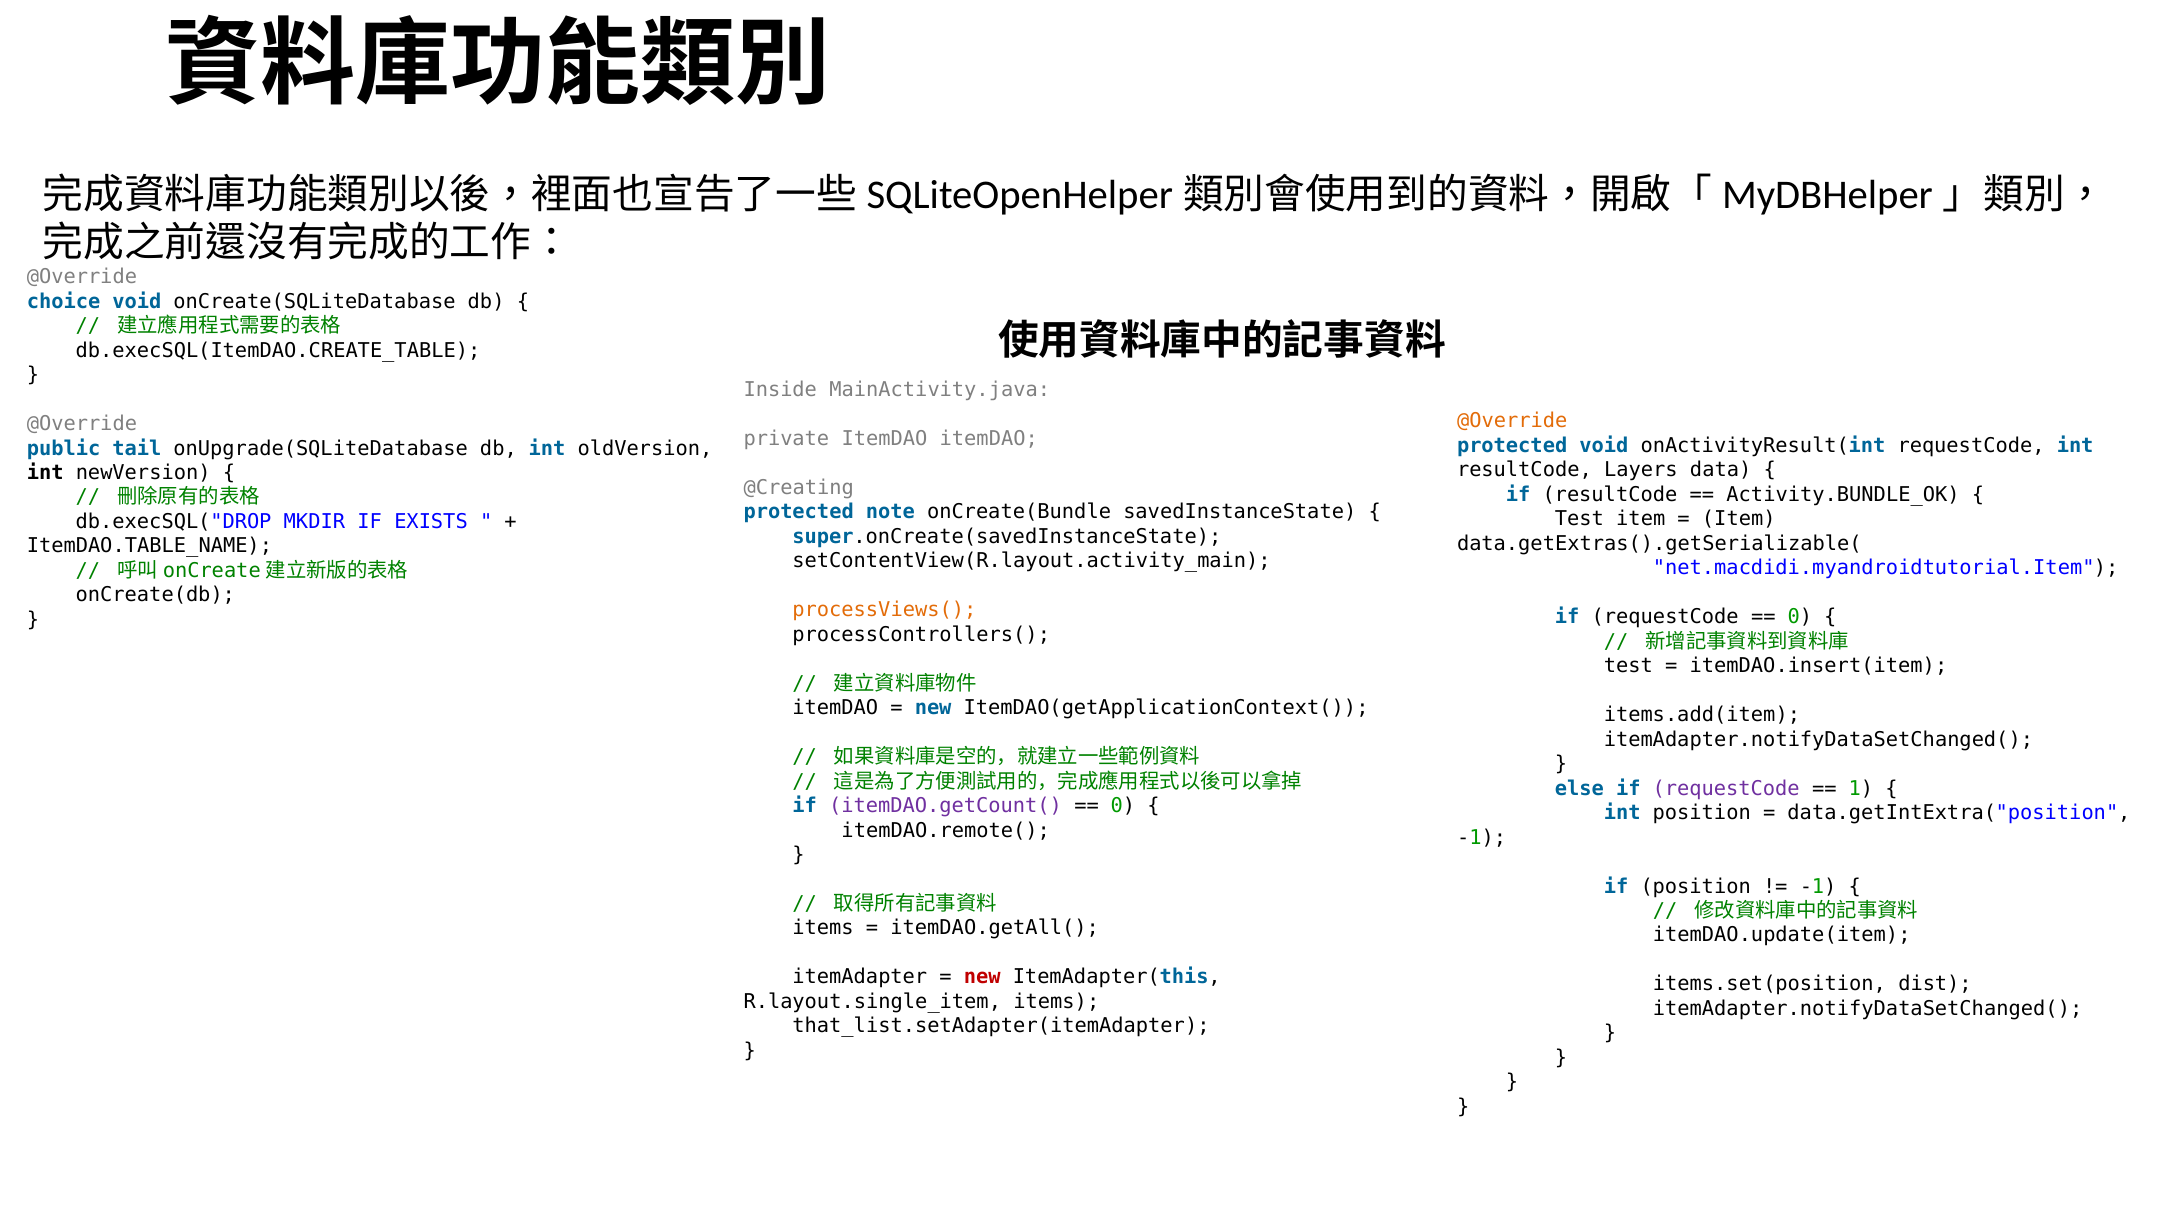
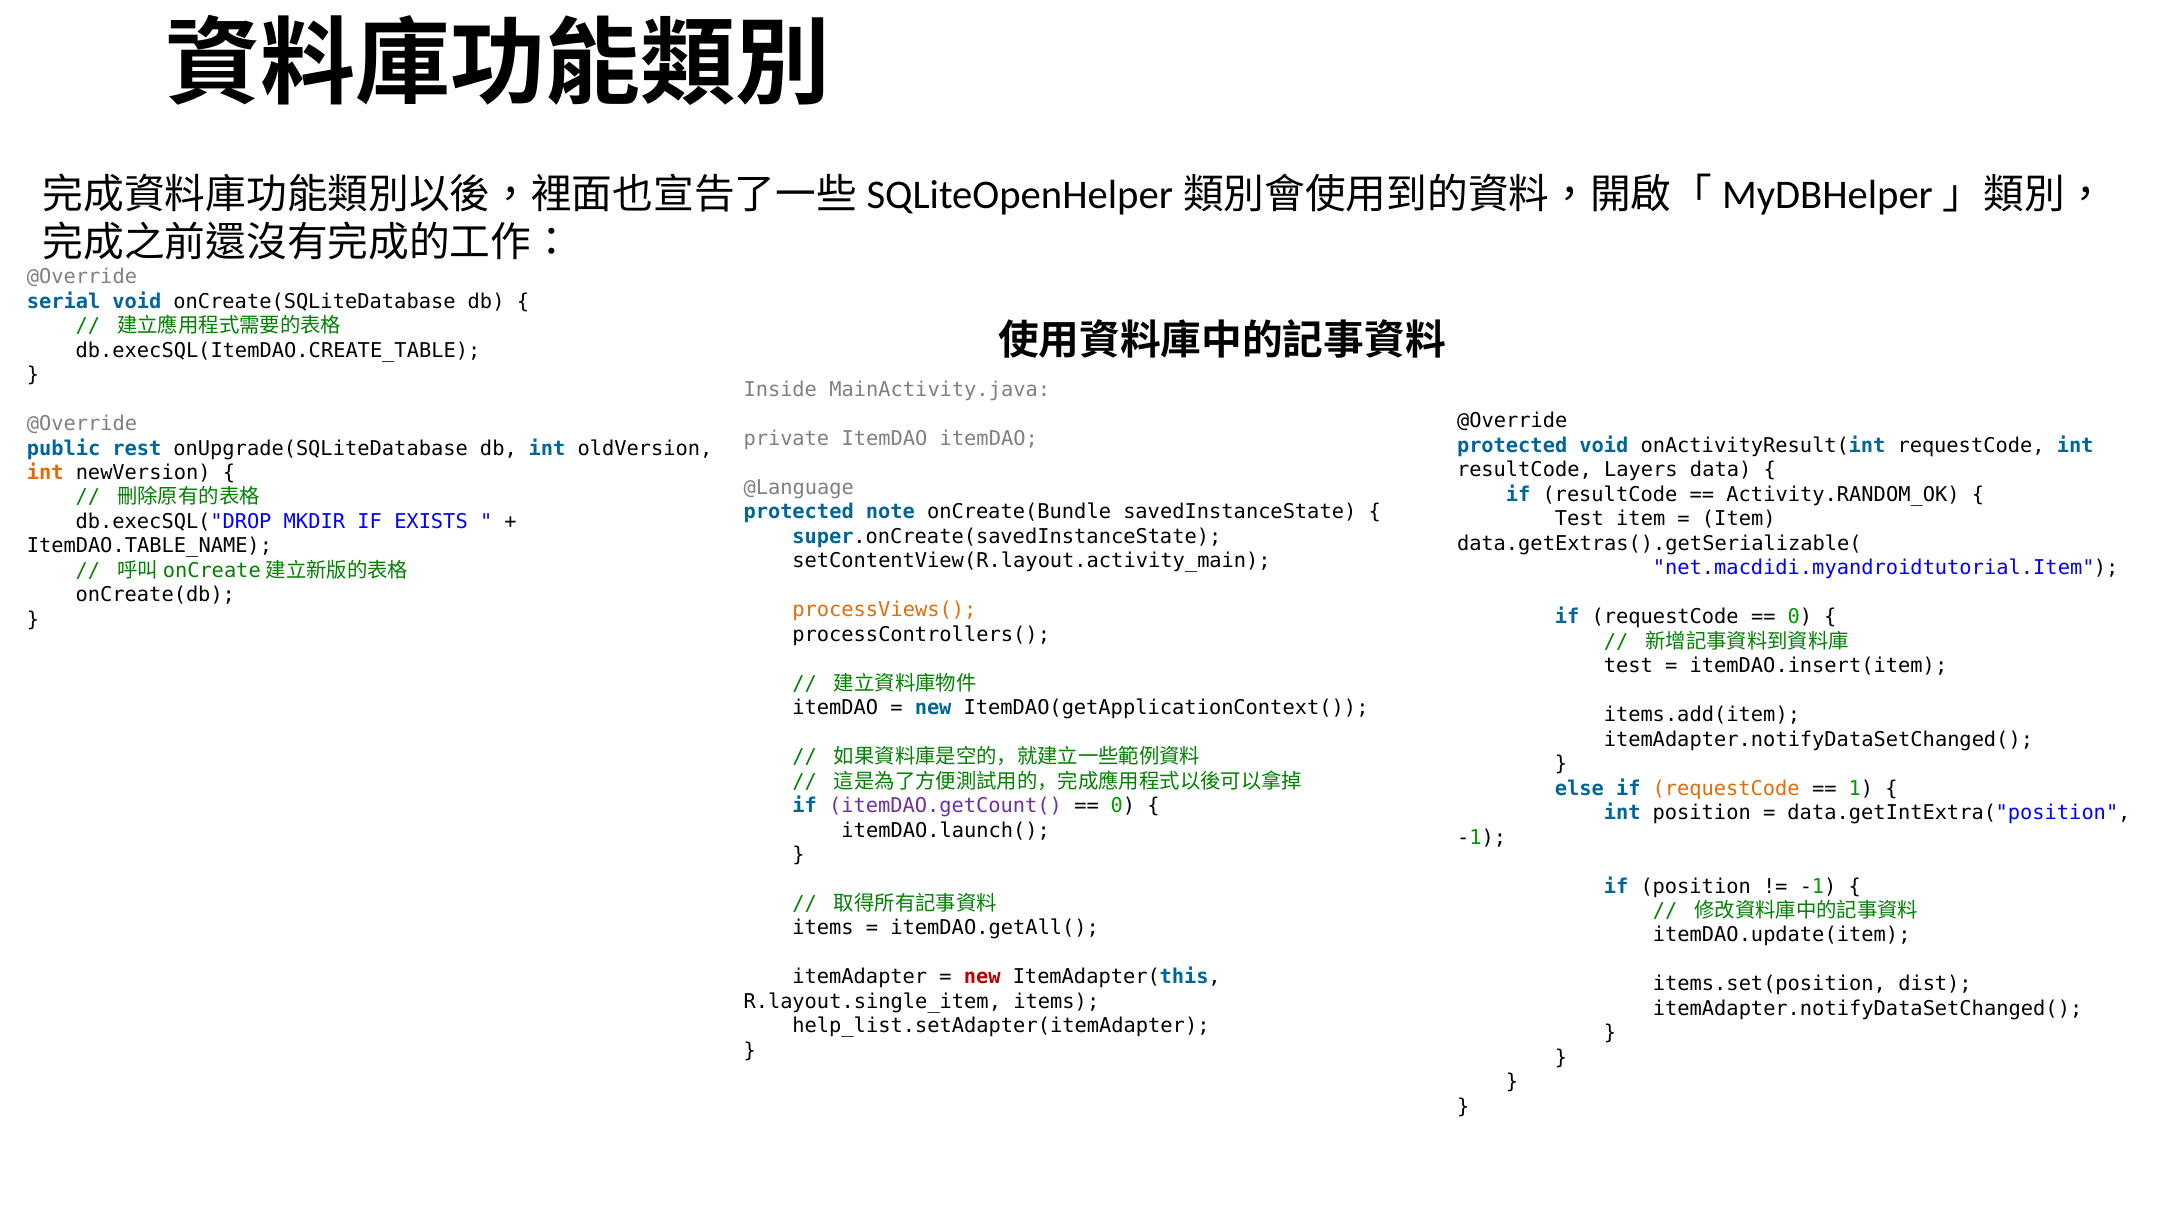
choice: choice -> serial (64, 301)
@Override colour: orange -> black (1512, 421)
tail: tail -> rest (137, 448)
int colour: black -> orange (45, 473)
@Creating: @Creating -> @Language (799, 488)
Activity.BUNDLE_OK: Activity.BUNDLE_OK -> Activity.RANDOM_OK (1843, 495)
requestCode colour: purple -> orange (1726, 788)
itemDAO.remote(: itemDAO.remote( -> itemDAO.launch( (946, 830)
that_list.setAdapter(itemAdapter: that_list.setAdapter(itemAdapter -> help_list.setAdapter(itemAdapter (1001, 1026)
